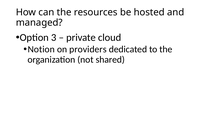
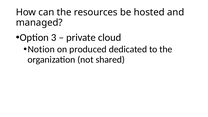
providers: providers -> produced (88, 49)
